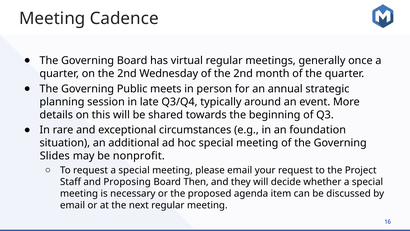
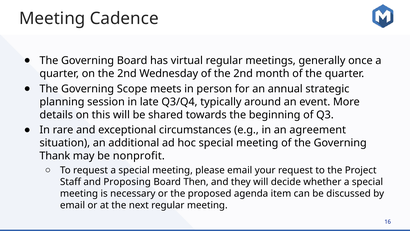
Public: Public -> Scope (132, 89)
foundation: foundation -> agreement (318, 130)
Slides: Slides -> Thank (55, 156)
